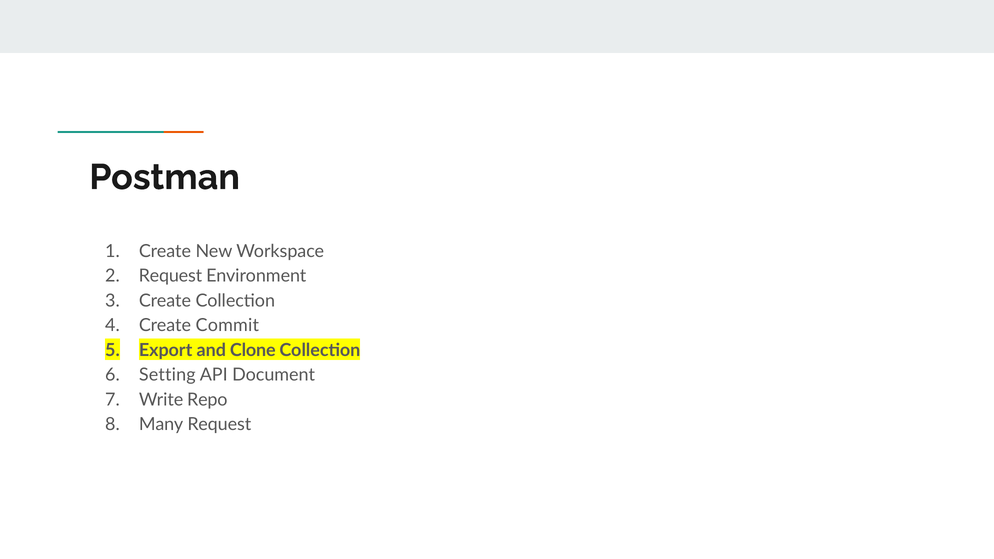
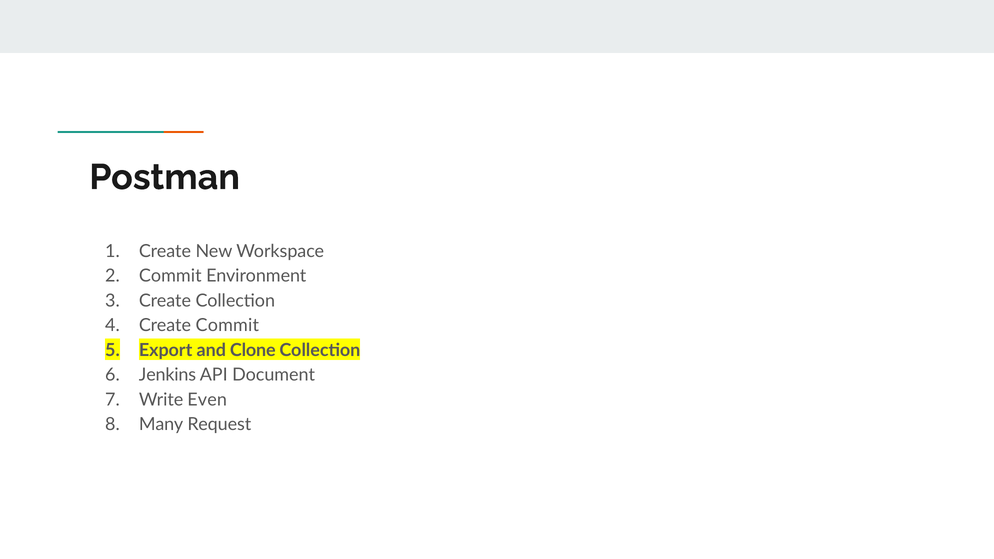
Request: Request -> Commit (170, 276)
Setting: Setting -> Jenkins (167, 375)
Repo: Repo -> Even (207, 400)
